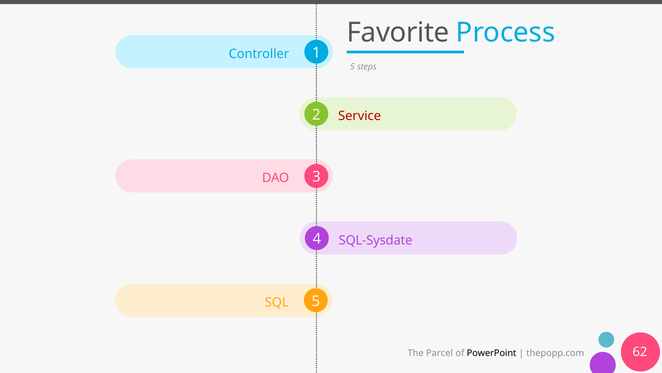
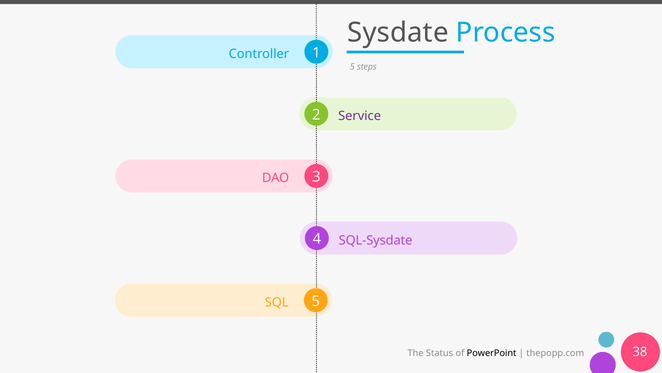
Favorite: Favorite -> Sysdate (398, 33)
Service colour: red -> purple (360, 116)
Parcel: Parcel -> Status (440, 352)
62: 62 -> 38 (640, 351)
